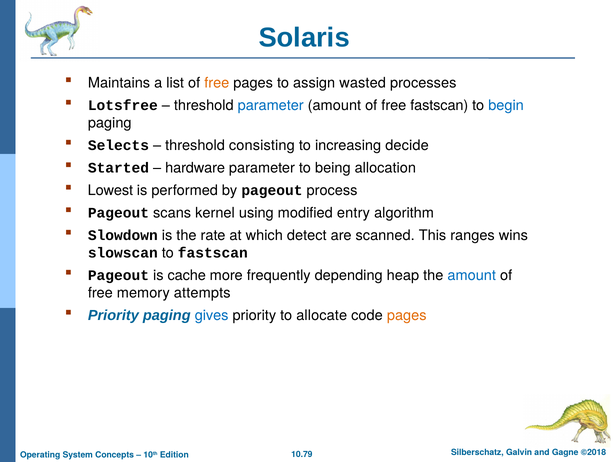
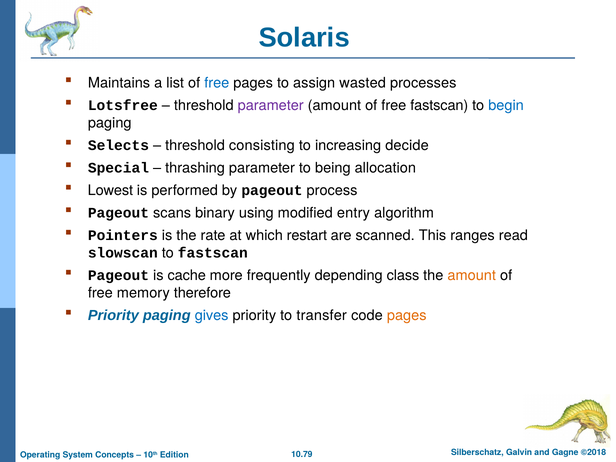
free colour: orange -> blue (217, 83)
parameter colour: blue -> purple (271, 105)
Started: Started -> Special (118, 168)
hardware: hardware -> thrashing (195, 168)
kernel: kernel -> binary (215, 213)
Slowdown: Slowdown -> Pointers (123, 236)
detect: detect -> restart (307, 236)
wins: wins -> read (513, 236)
heap: heap -> class (403, 276)
amount colour: blue -> orange (472, 276)
attempts: attempts -> therefore (202, 293)
allocate: allocate -> transfer (322, 316)
